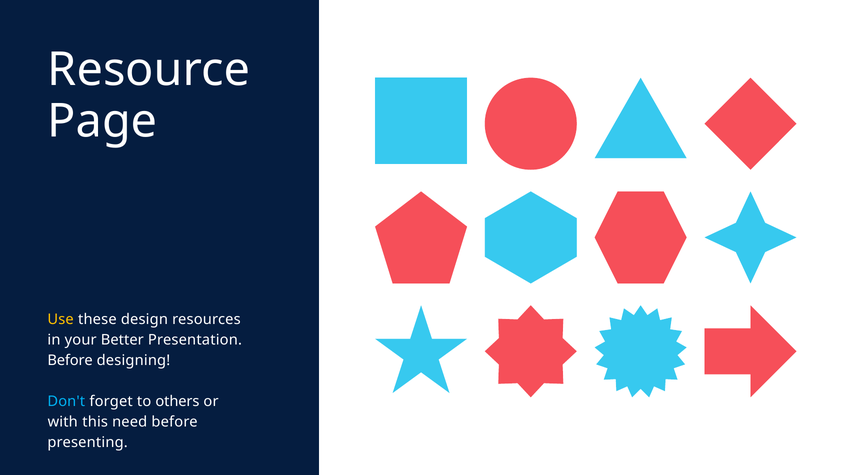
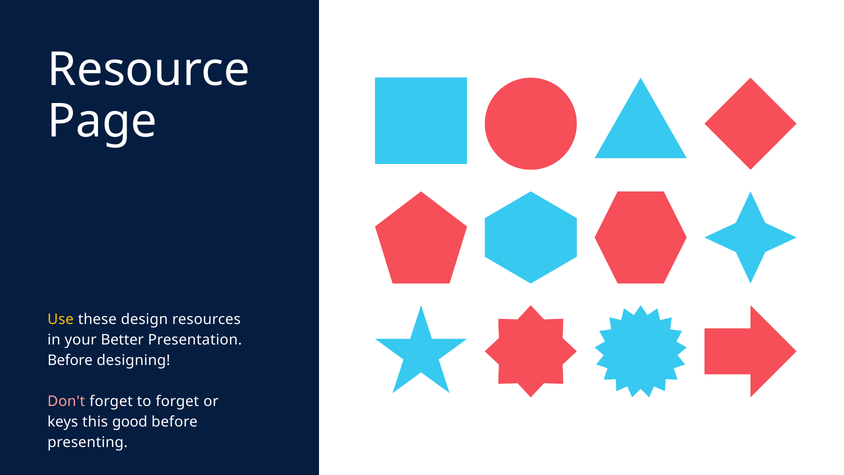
Don't colour: light blue -> pink (66, 401)
to others: others -> forget (177, 401)
with: with -> keys (63, 422)
need: need -> good (130, 422)
